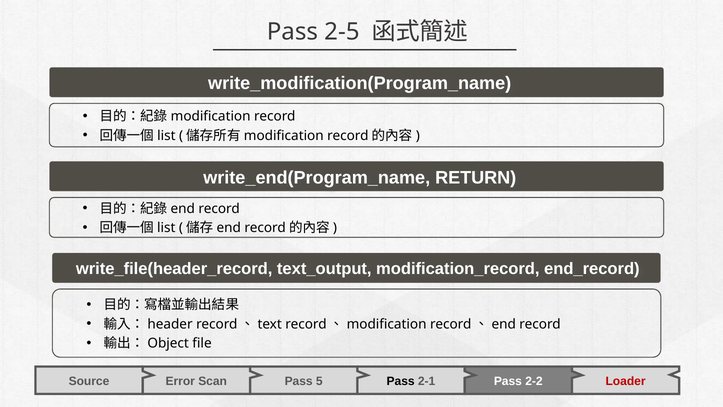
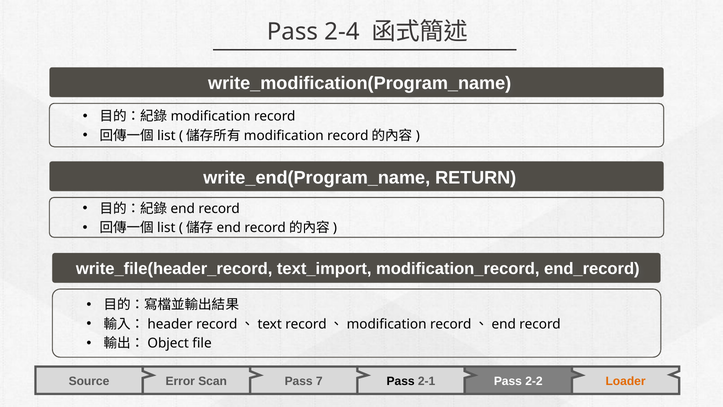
2-5: 2-5 -> 2-4 (342, 32)
text_output: text_output -> text_import (324, 269)
Loader colour: red -> orange (626, 381)
5: 5 -> 7 (319, 381)
